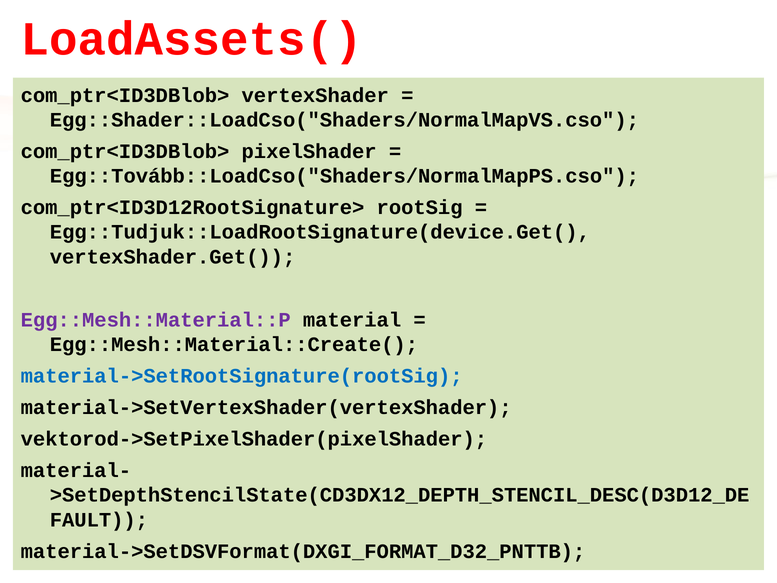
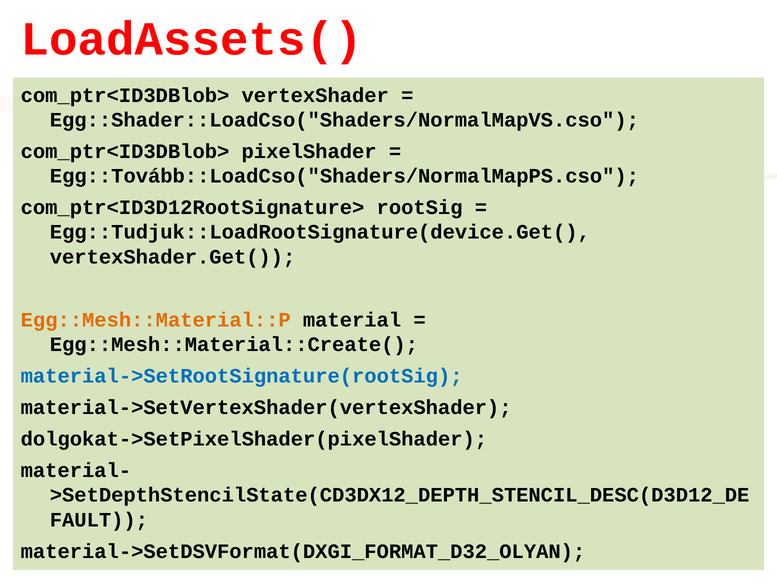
Egg::Mesh::Material::P colour: purple -> orange (156, 320)
vektorod->SetPixelShader(pixelShader: vektorod->SetPixelShader(pixelShader -> dolgokat->SetPixelShader(pixelShader (254, 439)
material->SetDSVFormat(DXGI_FORMAT_D32_PNTTB: material->SetDSVFormat(DXGI_FORMAT_D32_PNTTB -> material->SetDSVFormat(DXGI_FORMAT_D32_OLYAN (303, 551)
